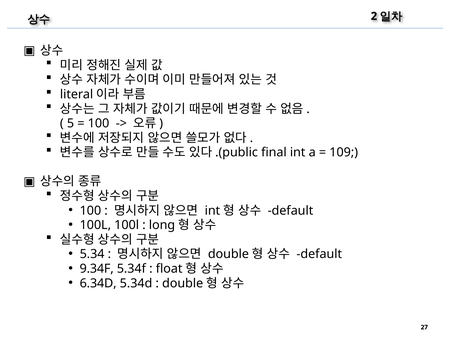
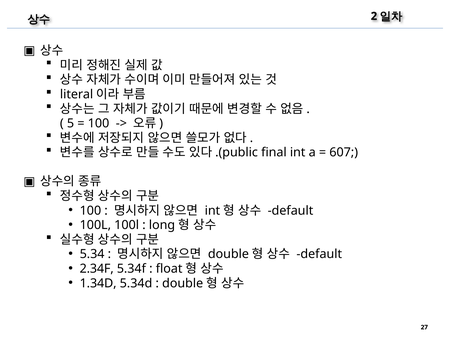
109: 109 -> 607 (344, 152)
9.34F: 9.34F -> 2.34F (97, 268)
6.34D: 6.34D -> 1.34D (98, 283)
